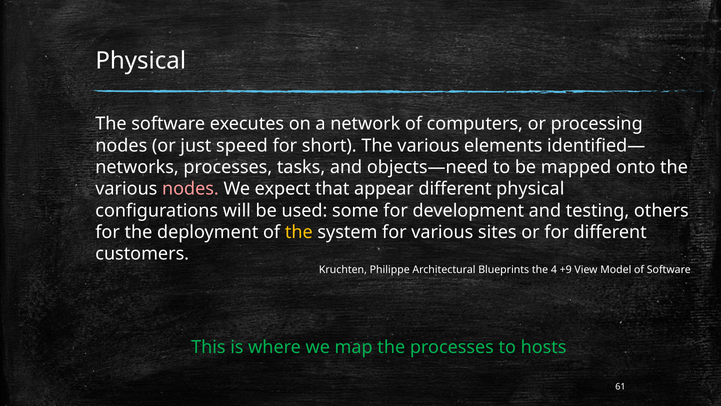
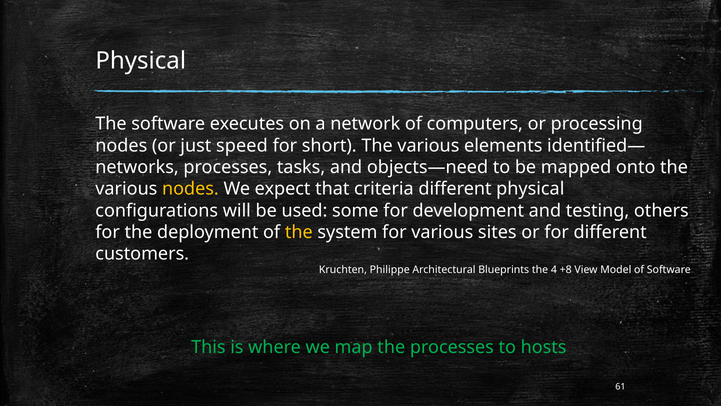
nodes colour: pink -> yellow (190, 189)
appear: appear -> criteria (384, 189)
+9: +9 -> +8 (566, 270)
